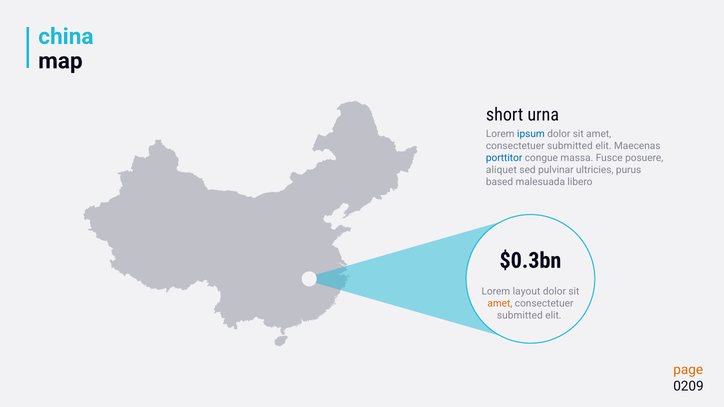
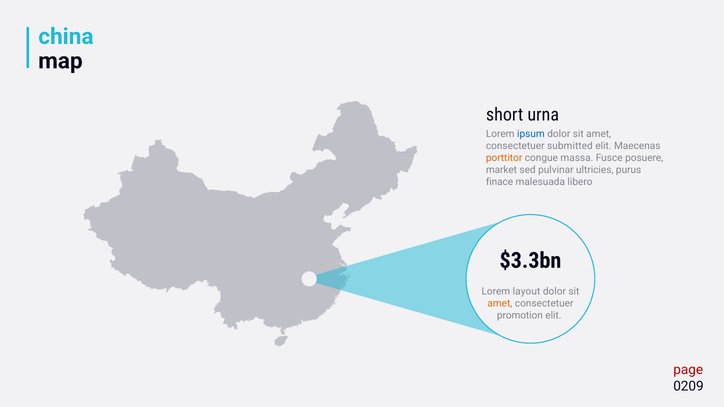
porttitor colour: blue -> orange (504, 158)
aliquet: aliquet -> market (501, 170)
based: based -> finace (500, 182)
$0.3bn: $0.3bn -> $3.3bn (530, 261)
submitted: submitted -> promotion (520, 316)
page colour: orange -> red (688, 370)
